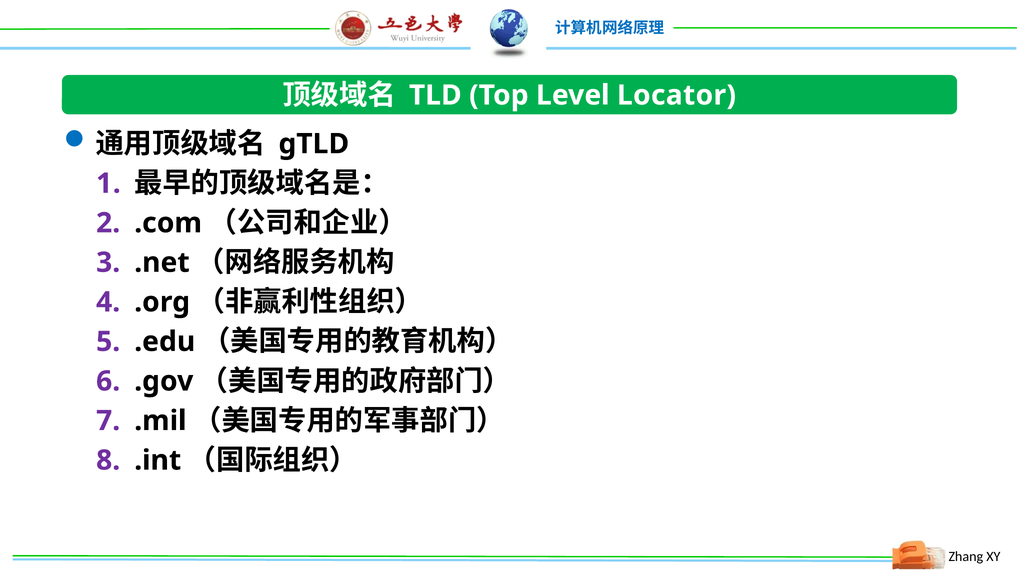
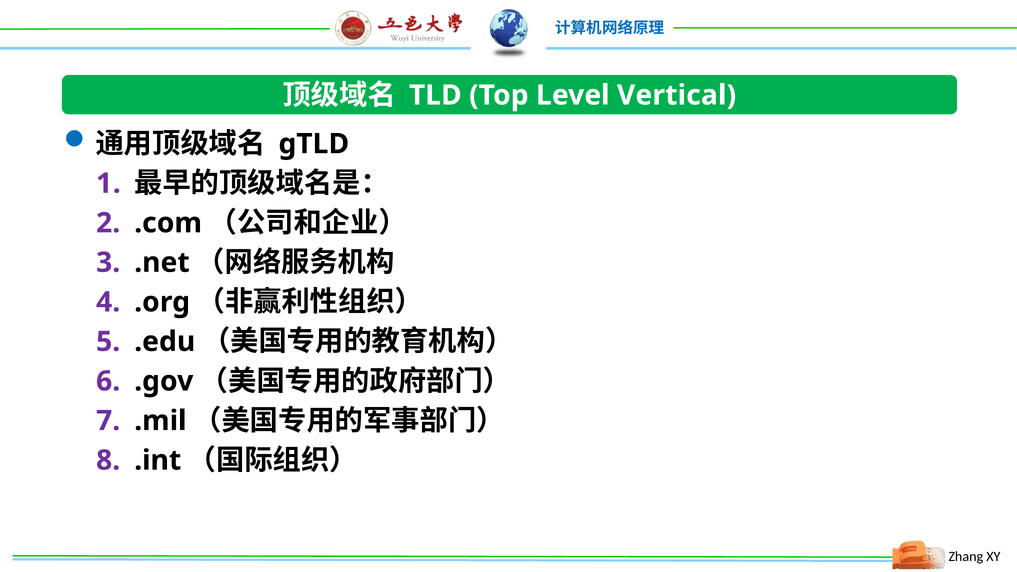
Locator: Locator -> Vertical (677, 95)
